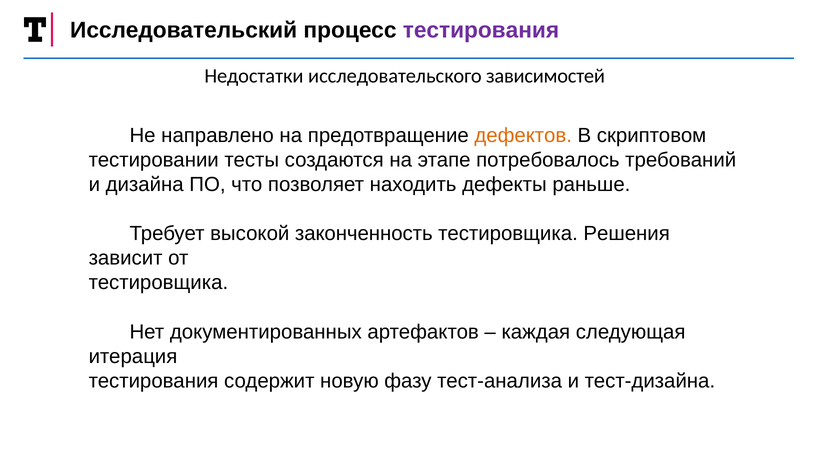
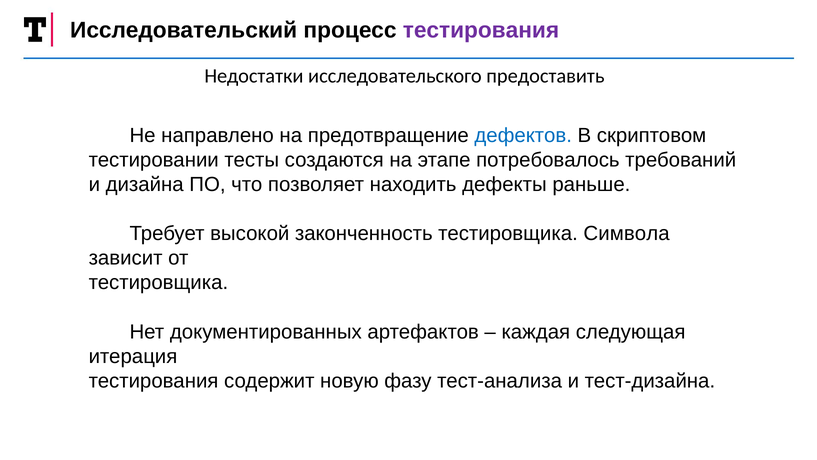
зависимостей: зависимостей -> предоставить (545, 76)
дефектов colour: orange -> blue (523, 135)
Решения: Решения -> Символа (627, 233)
